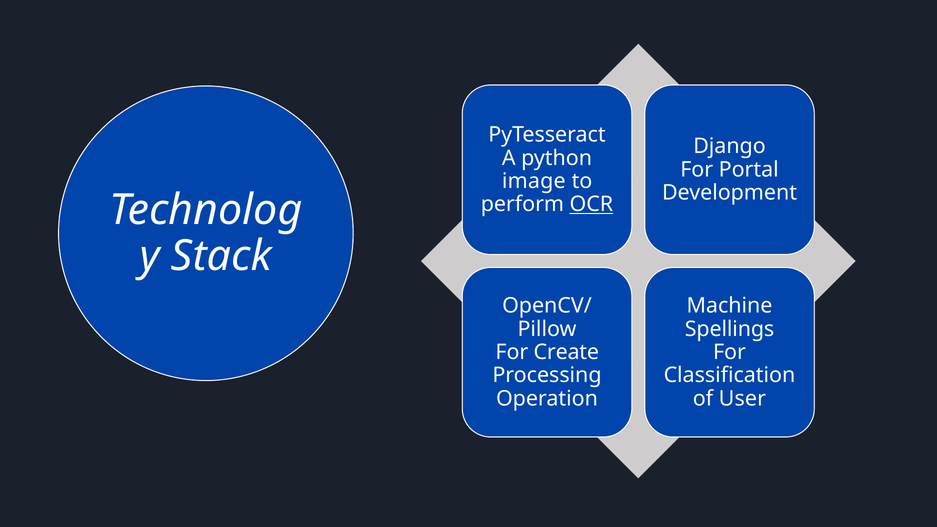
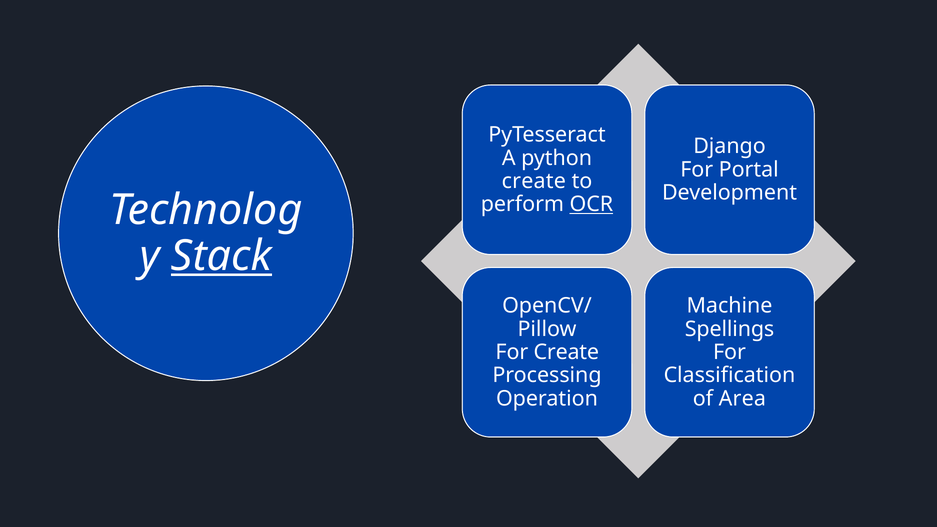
image: image -> create (534, 181)
Stack underline: none -> present (221, 256)
User: User -> Area (742, 399)
